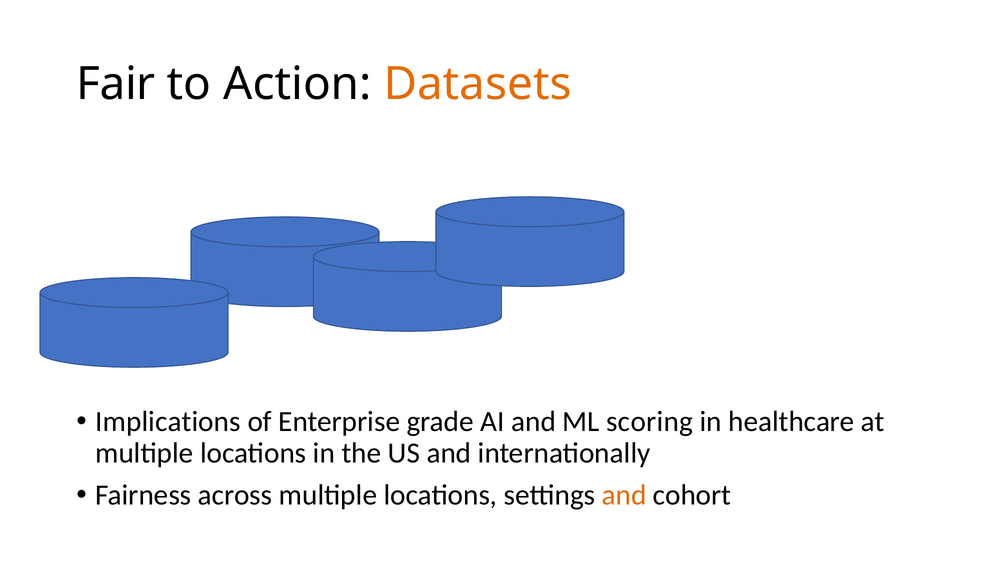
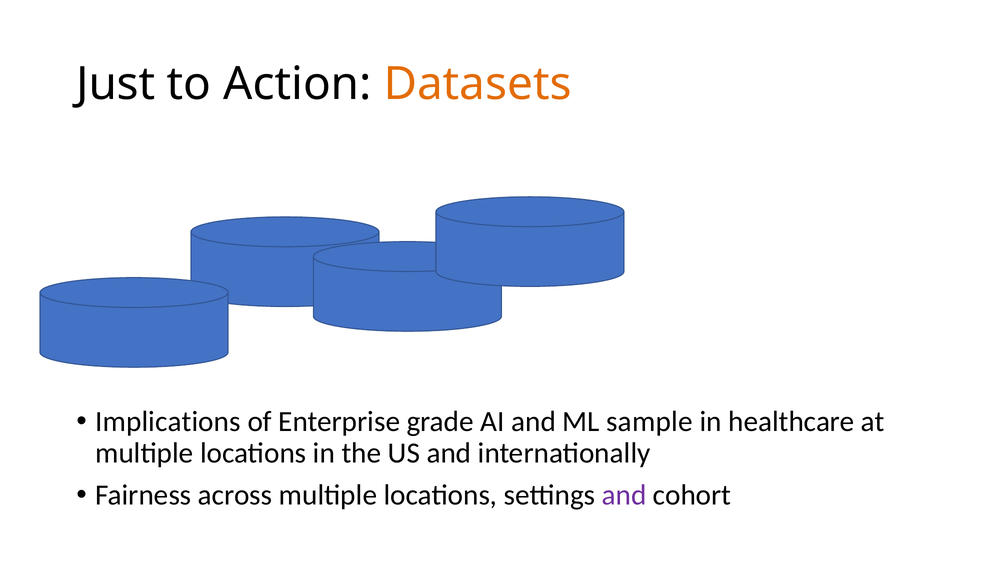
Fair: Fair -> Just (116, 84)
scoring: scoring -> sample (650, 422)
and colour: orange -> purple (624, 495)
